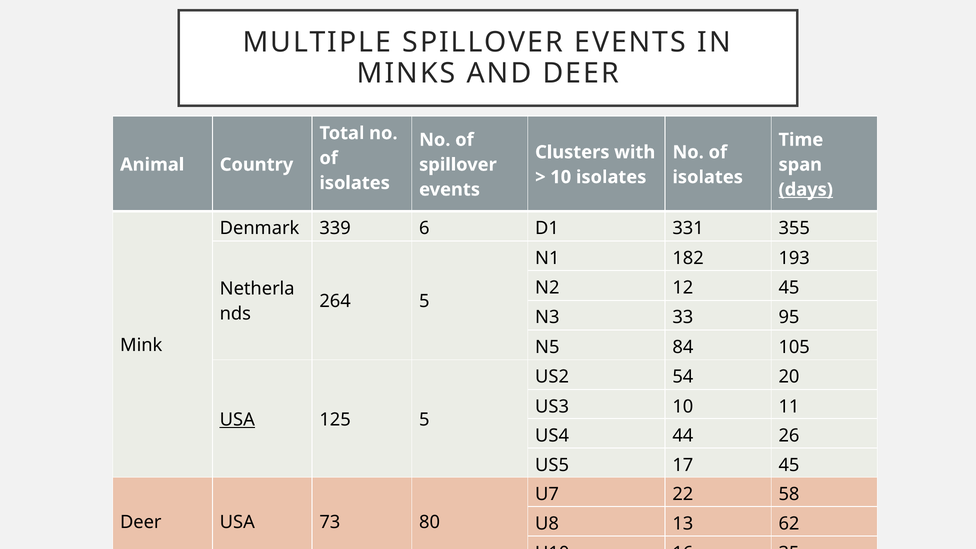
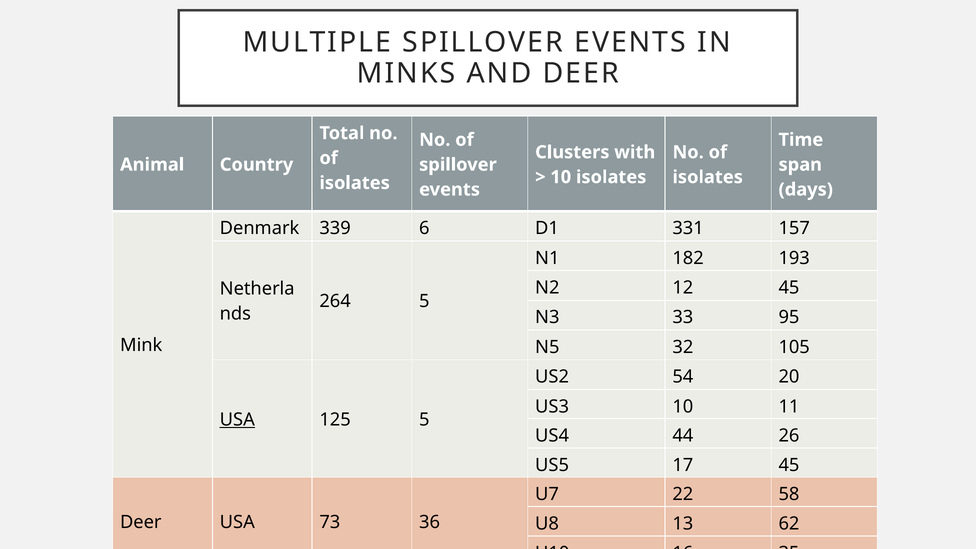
days underline: present -> none (806, 190)
355: 355 -> 157 (794, 228)
84: 84 -> 32 (683, 347)
80: 80 -> 36 (430, 522)
